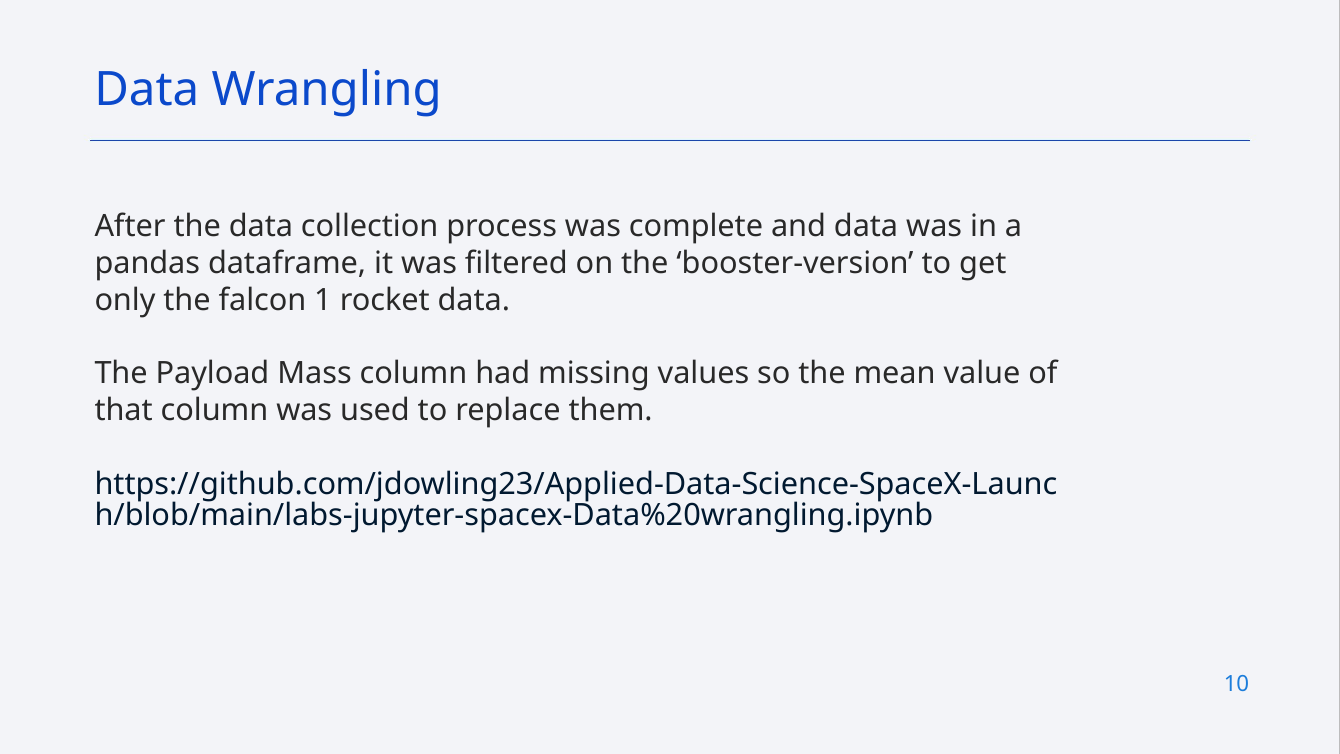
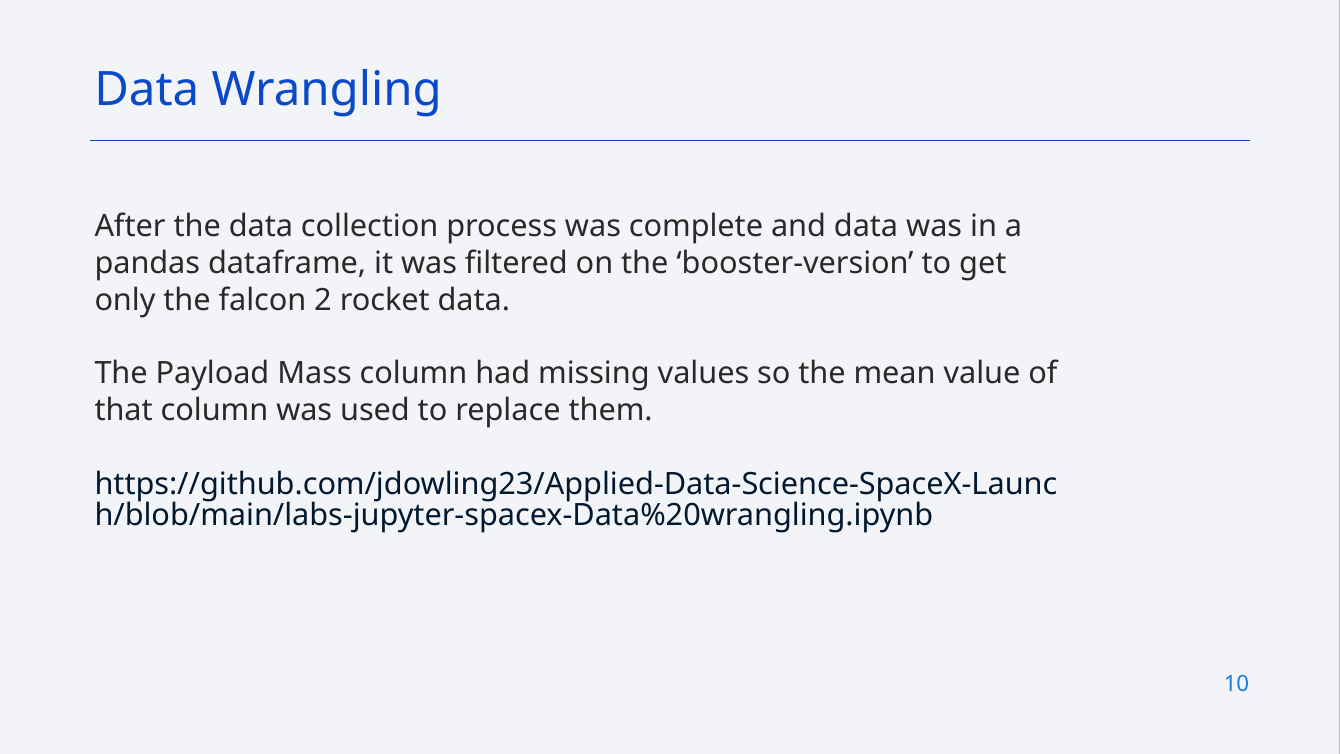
1: 1 -> 2 (323, 300)
